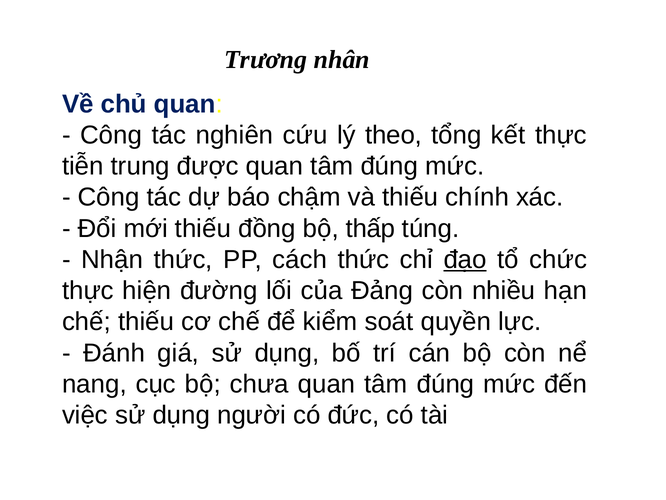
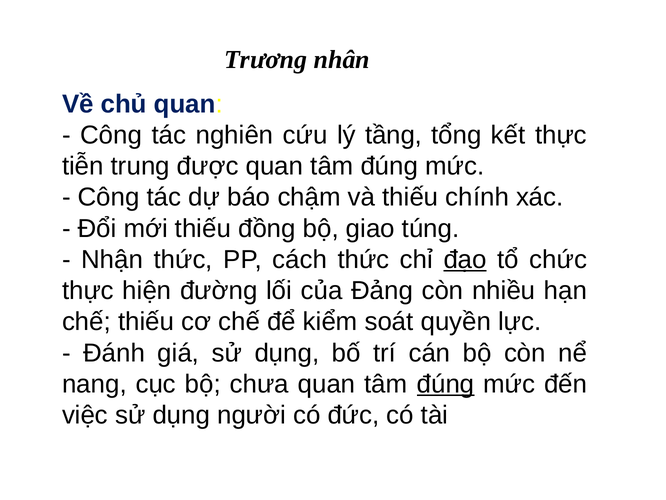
theo: theo -> tầng (394, 135)
thấp: thấp -> giao (370, 228)
đúng underline: none -> present (446, 384)
